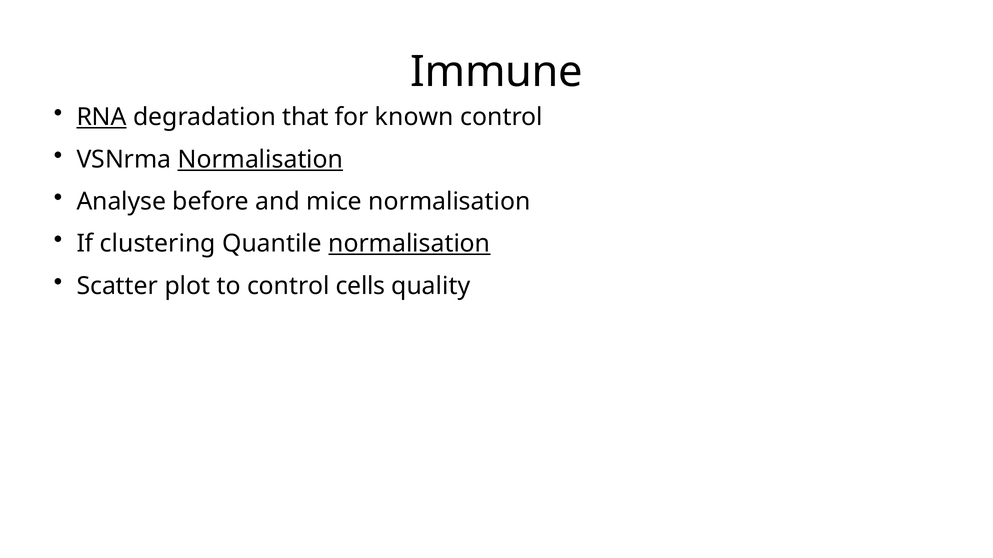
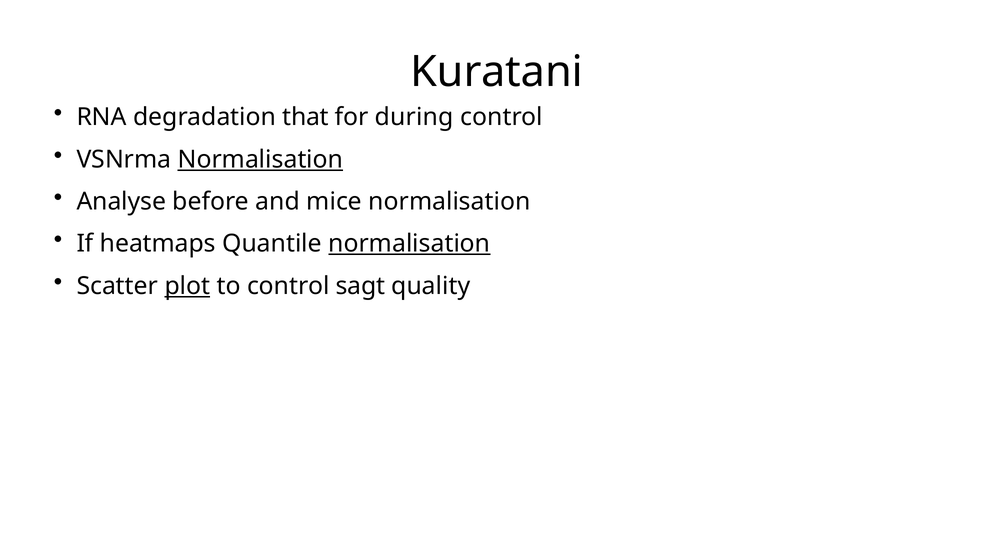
Immune: Immune -> Kuratani (497, 72)
RNA underline: present -> none (102, 117)
known: known -> during (414, 117)
clustering: clustering -> heatmaps (158, 244)
plot underline: none -> present (187, 286)
cells: cells -> sagt (360, 286)
